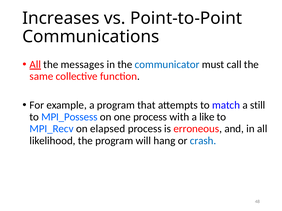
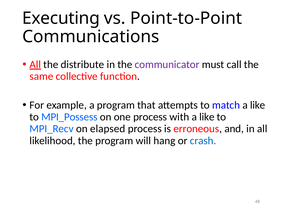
Increases: Increases -> Executing (61, 18)
messages: messages -> distribute (82, 65)
communicator colour: blue -> purple (167, 65)
match a still: still -> like (258, 105)
